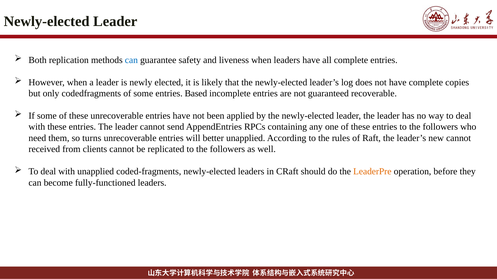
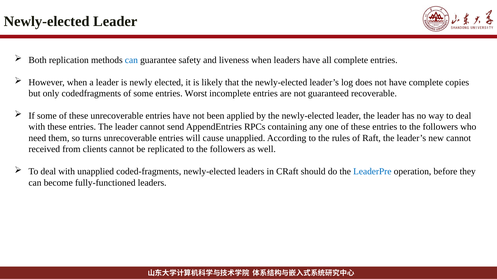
Based: Based -> Worst (196, 94)
better: better -> cause (213, 138)
LeaderPre colour: orange -> blue (372, 172)
